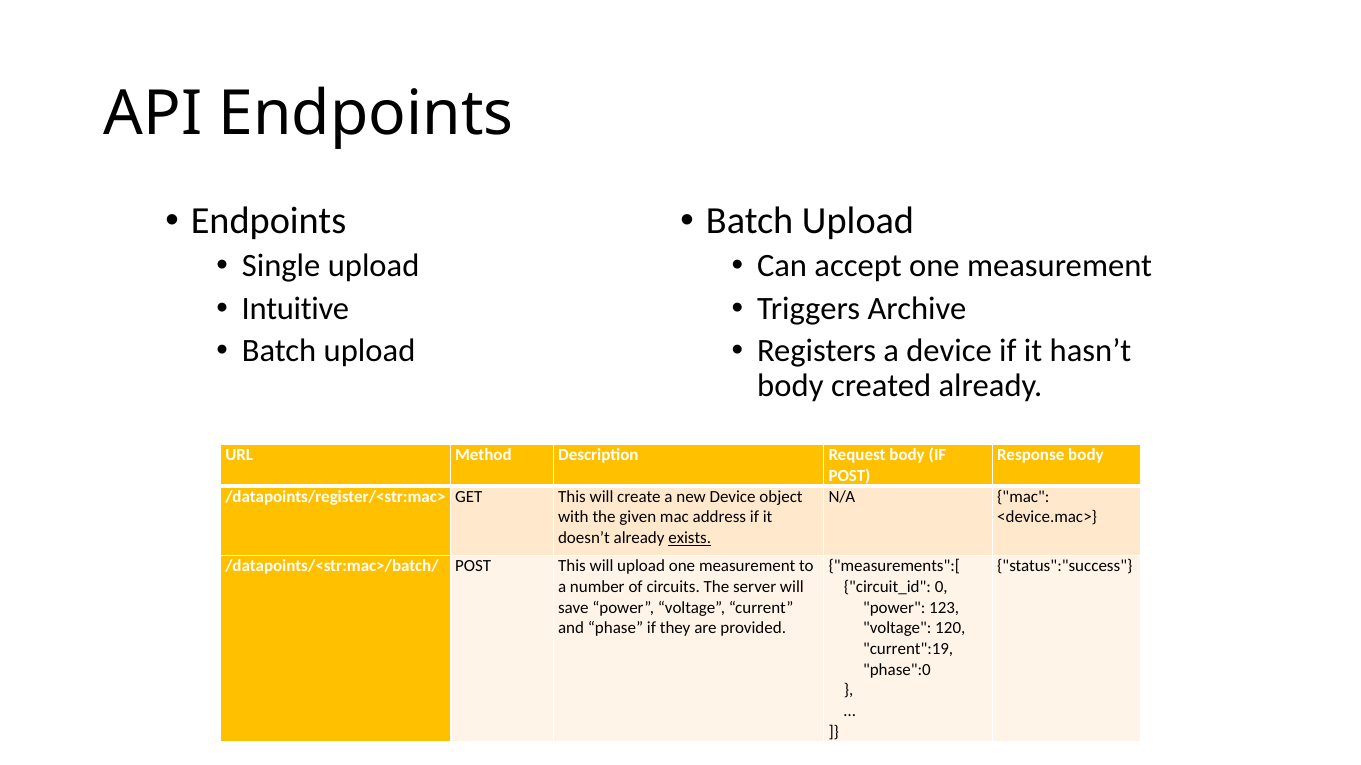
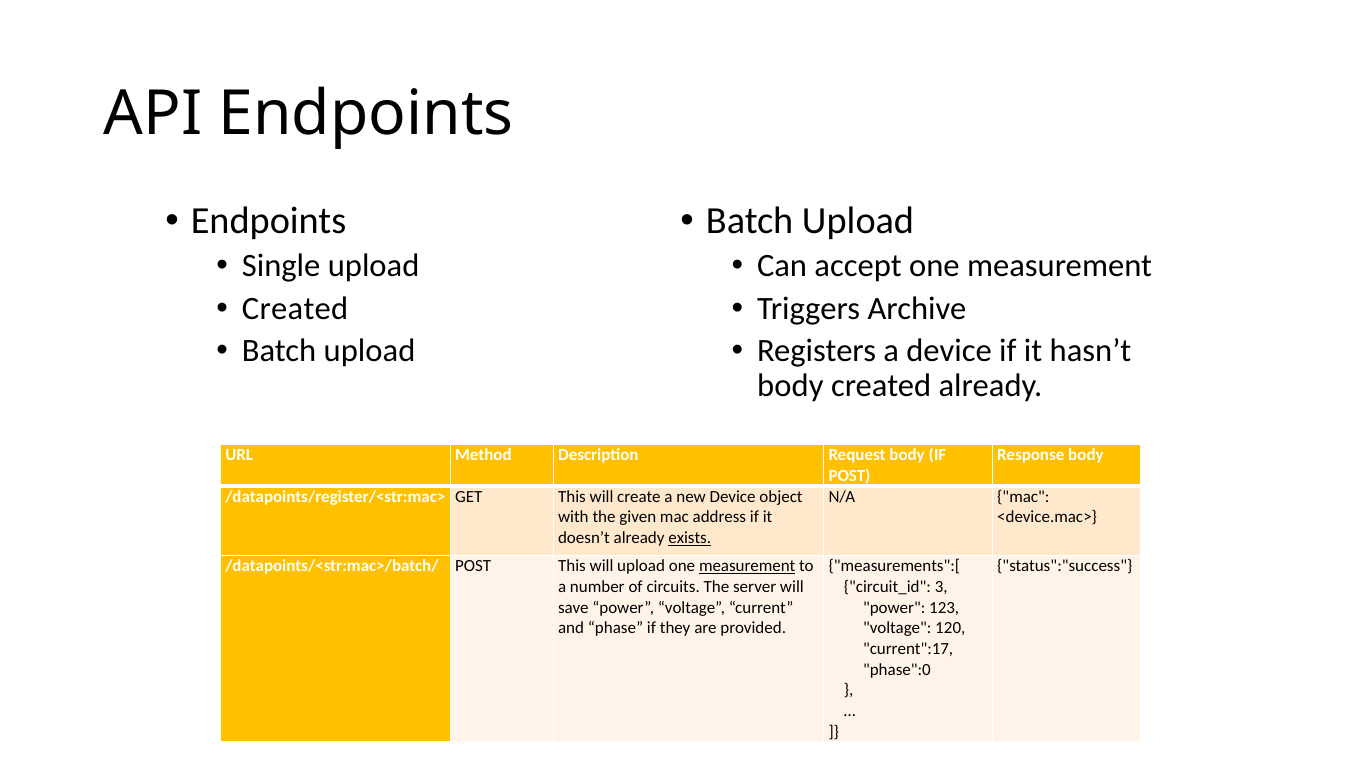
Intuitive: Intuitive -> Created (295, 309)
measurement underline: none -> present (747, 566)
0: 0 -> 3 (941, 587)
current":19: current":19 -> current":17 (908, 649)
